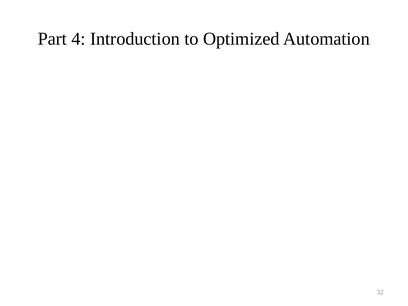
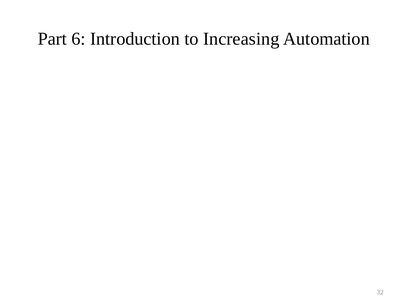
4: 4 -> 6 (79, 39)
Optimized: Optimized -> Increasing (241, 39)
